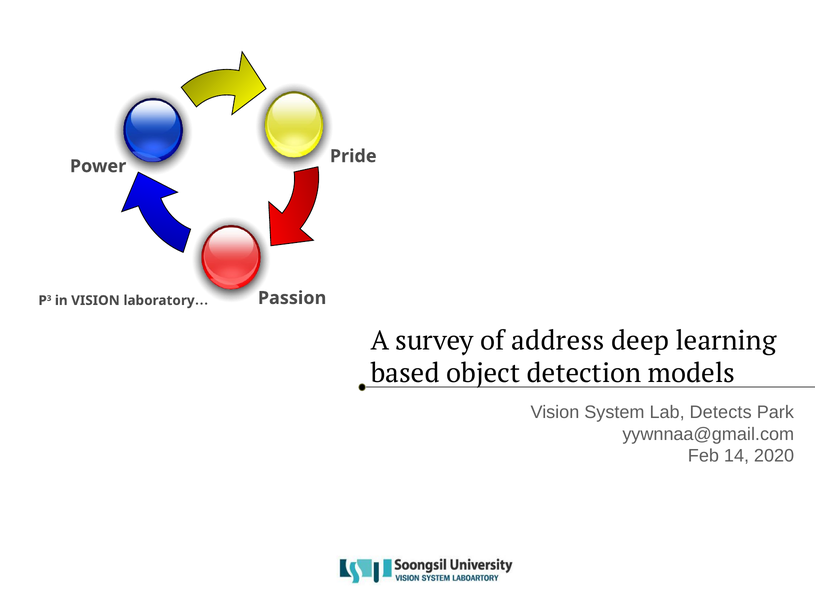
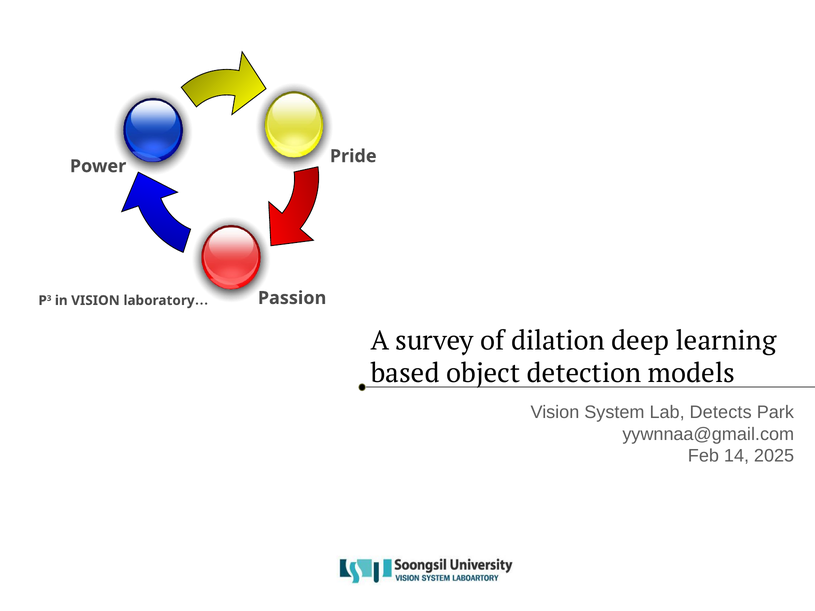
address: address -> dilation (558, 341)
2020: 2020 -> 2025 (774, 456)
